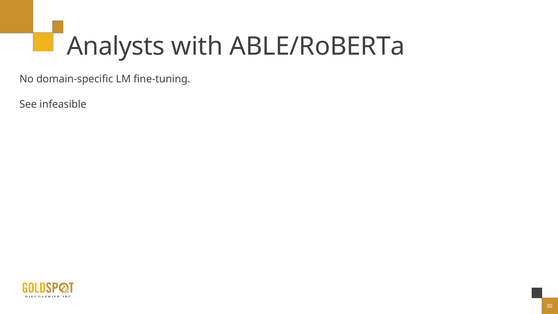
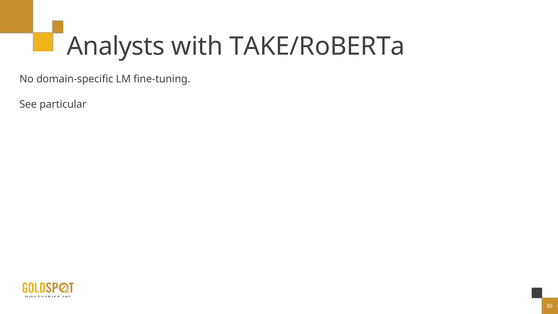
ABLE/RoBERTa: ABLE/RoBERTa -> TAKE/RoBERTa (317, 46)
infeasible: infeasible -> particular (63, 104)
